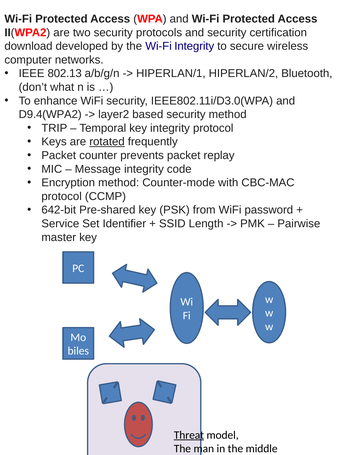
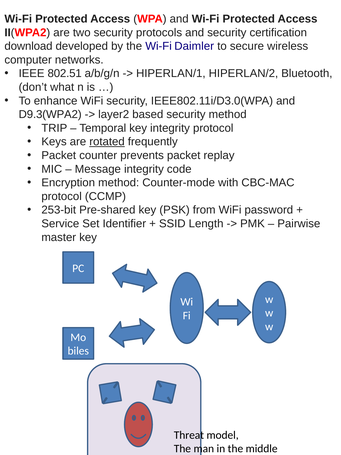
Wi-Fi Integrity: Integrity -> Daimler (194, 46)
802.13: 802.13 -> 802.51 (65, 73)
D9.4(WPA2: D9.4(WPA2 -> D9.3(WPA2 (50, 114)
642-bit: 642-bit -> 253-bit (59, 210)
Threat underline: present -> none (189, 435)
